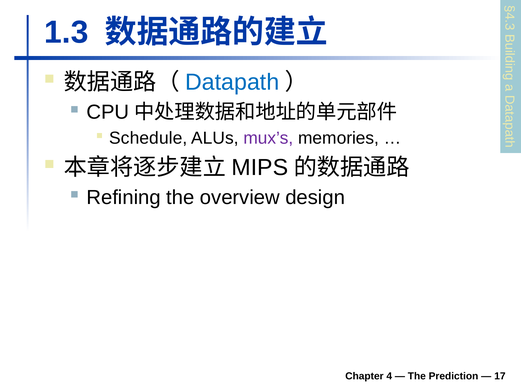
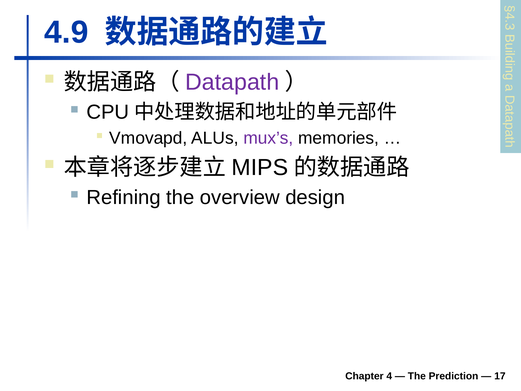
1.3: 1.3 -> 4.9 (66, 32)
Datapath colour: blue -> purple (232, 82)
Schedule: Schedule -> Vmovapd (148, 138)
